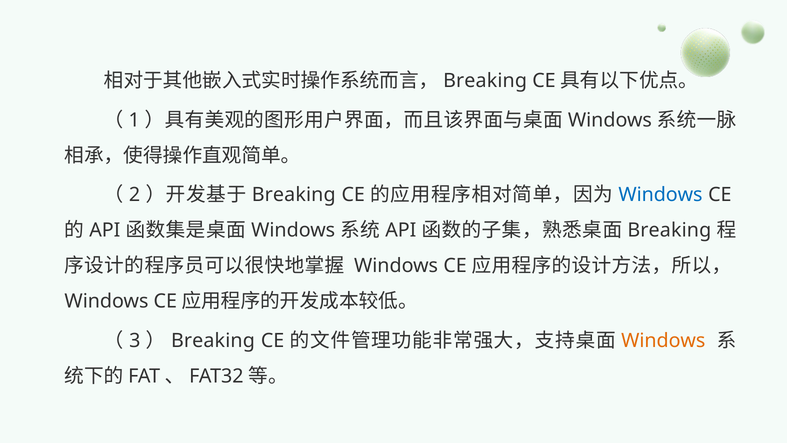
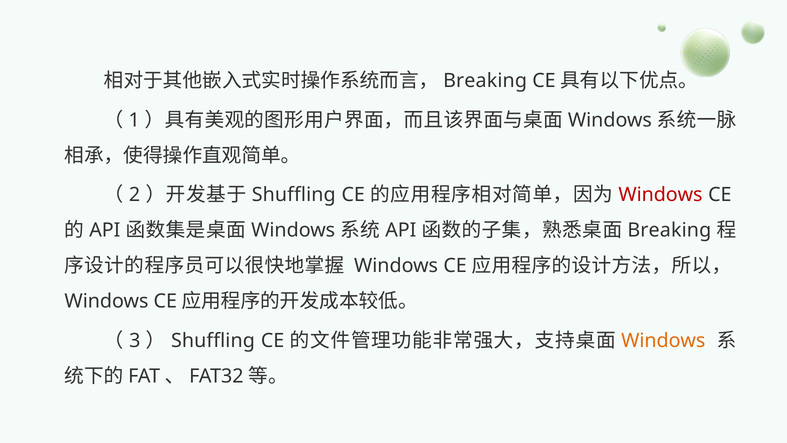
Breaking: Breaking -> Shuffling (294, 195)
Windows colour: blue -> red (661, 195)
Breaking: Breaking -> Shuffling (213, 340)
